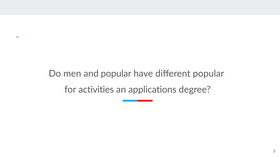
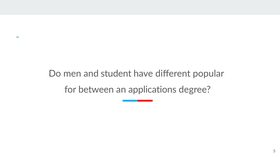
and popular: popular -> student (116, 74)
activities: activities -> between (96, 90)
